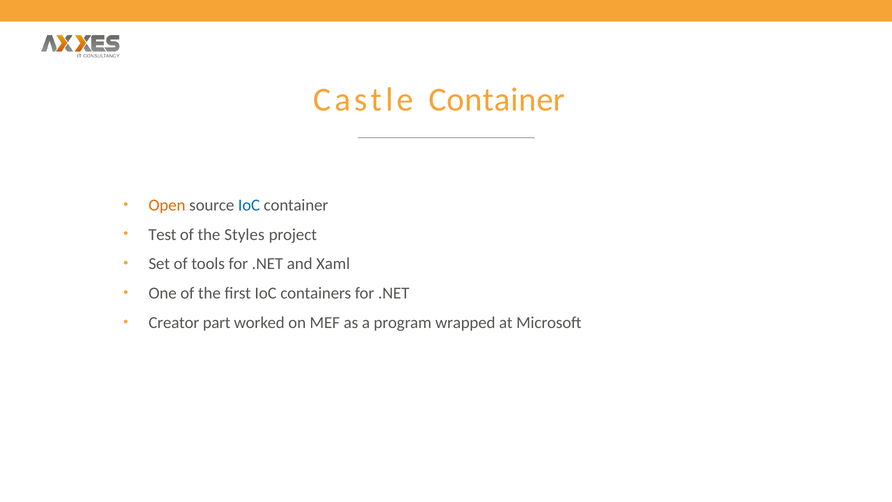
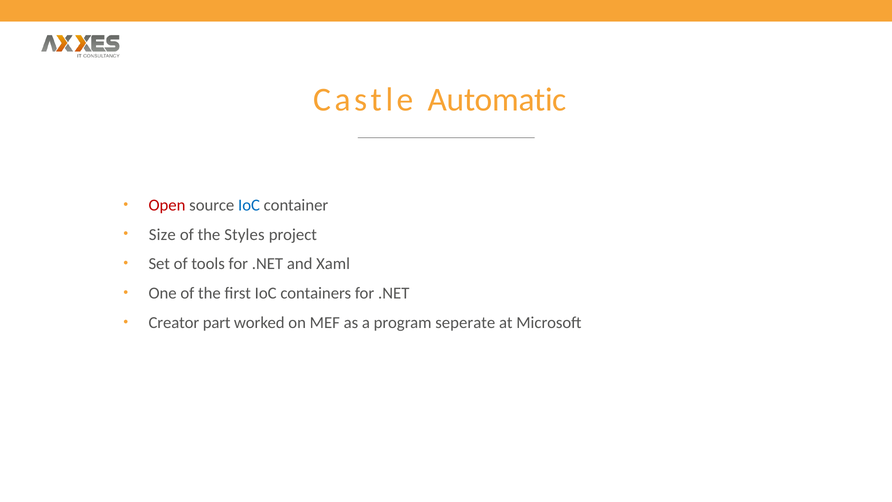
Castle Container: Container -> Automatic (497, 99)
Open colour: orange -> red (167, 205)
Test: Test -> Size (162, 234)
wrapped: wrapped -> seperate (465, 322)
